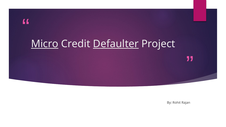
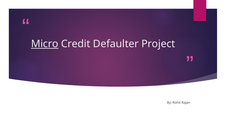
Defaulter underline: present -> none (116, 44)
